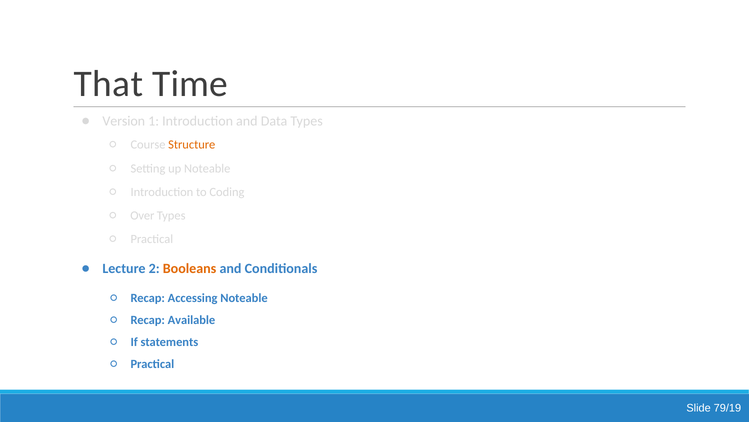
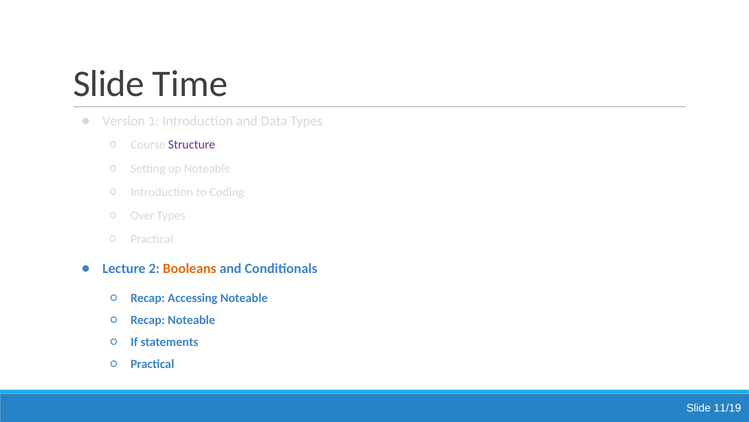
That: That -> Slide (109, 84)
Structure colour: orange -> purple (192, 145)
Recap Available: Available -> Noteable (191, 320)
79/19: 79/19 -> 11/19 (727, 408)
